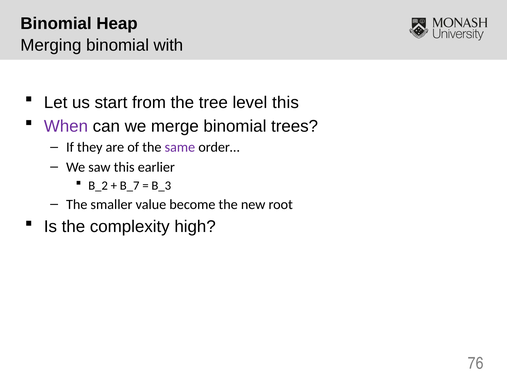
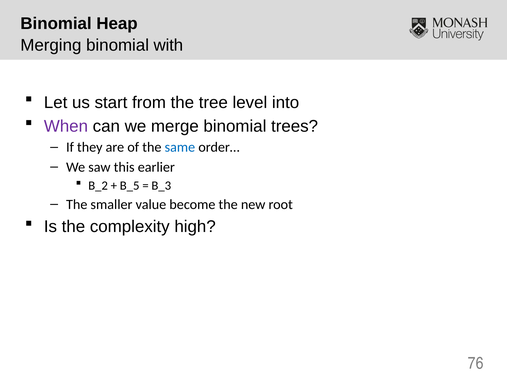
level this: this -> into (286, 103)
same colour: purple -> blue (180, 147)
B_7: B_7 -> B_5 (130, 186)
